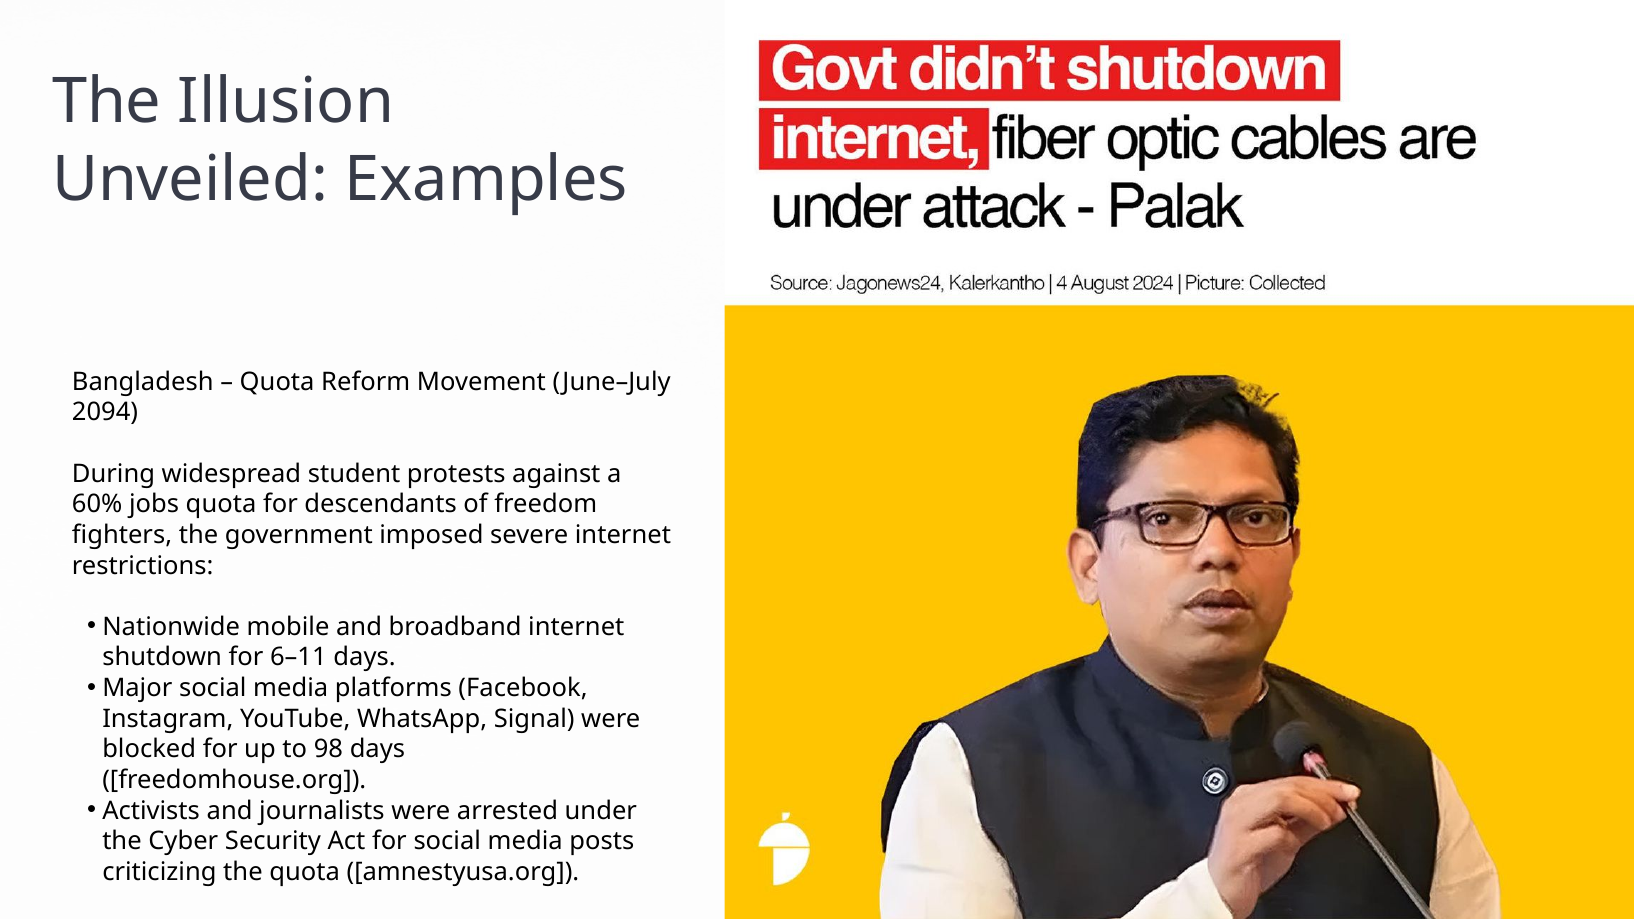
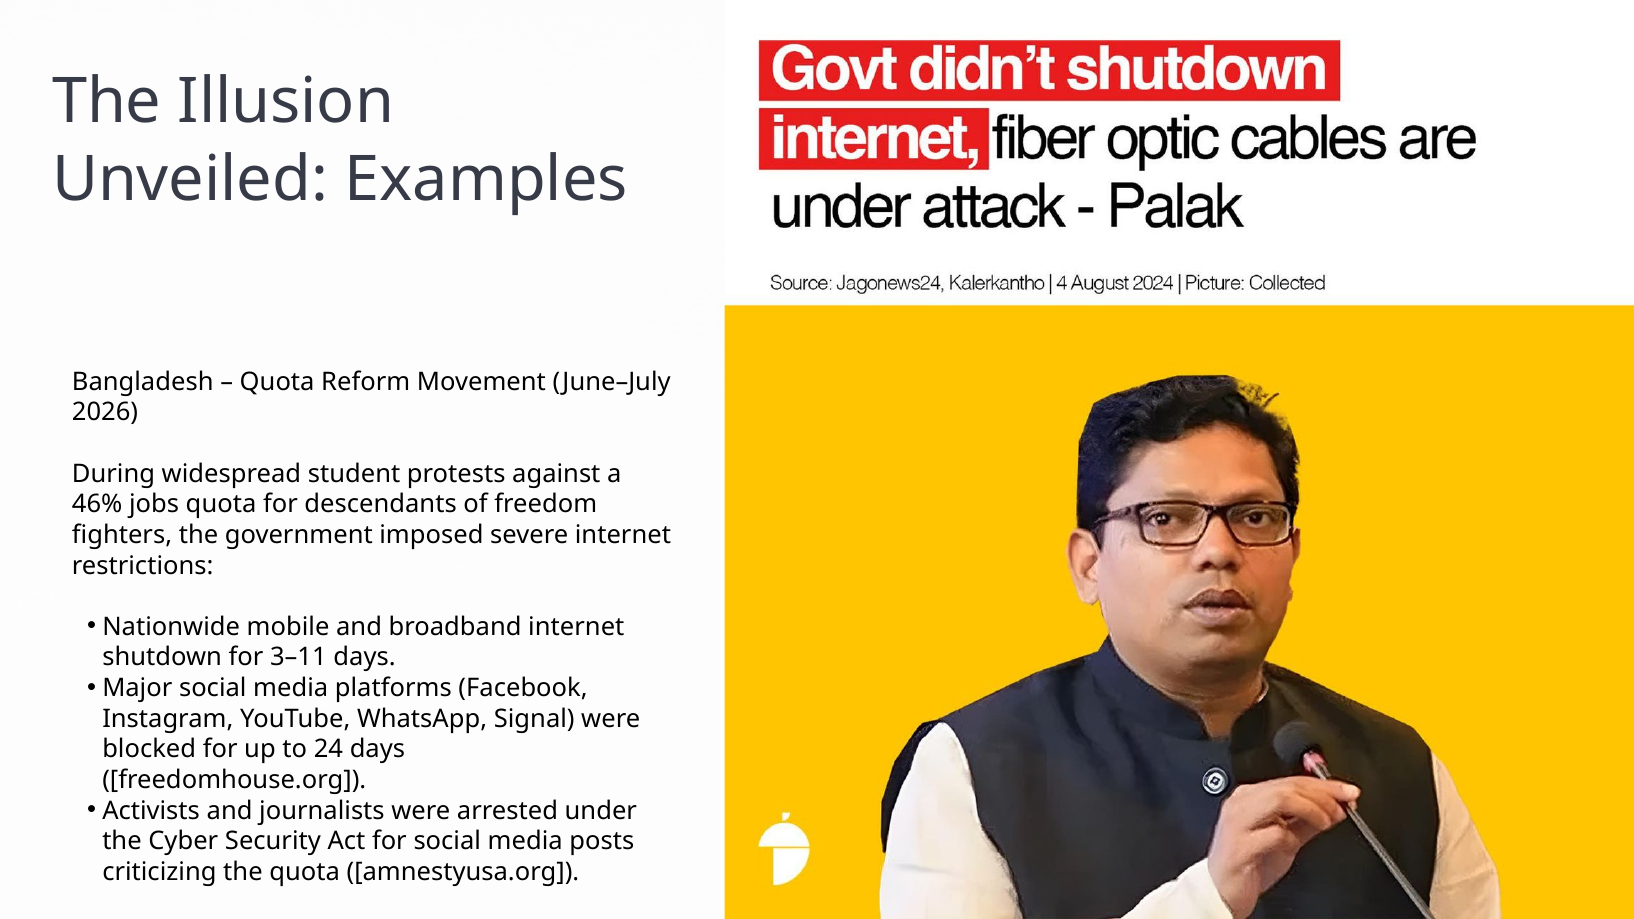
2094: 2094 -> 2026 (105, 413)
60%: 60% -> 46% (97, 504)
6–11: 6–11 -> 3–11 (298, 658)
98: 98 -> 24 (328, 749)
